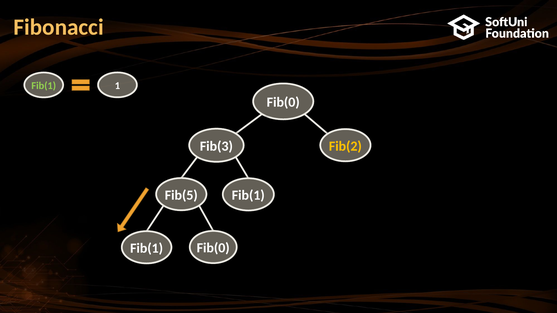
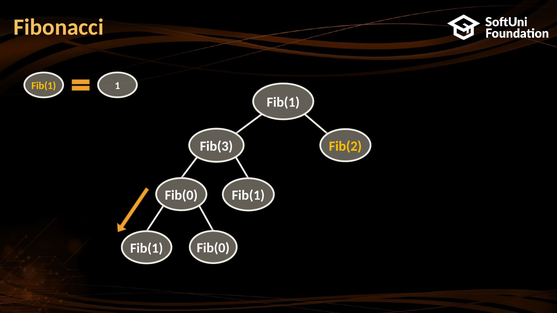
Fib(1 colour: light green -> yellow (44, 86)
Fib(0: Fib(0 -> Fib(1 (283, 102)
Fib(5: Fib(5 -> Fib(0 (181, 195)
